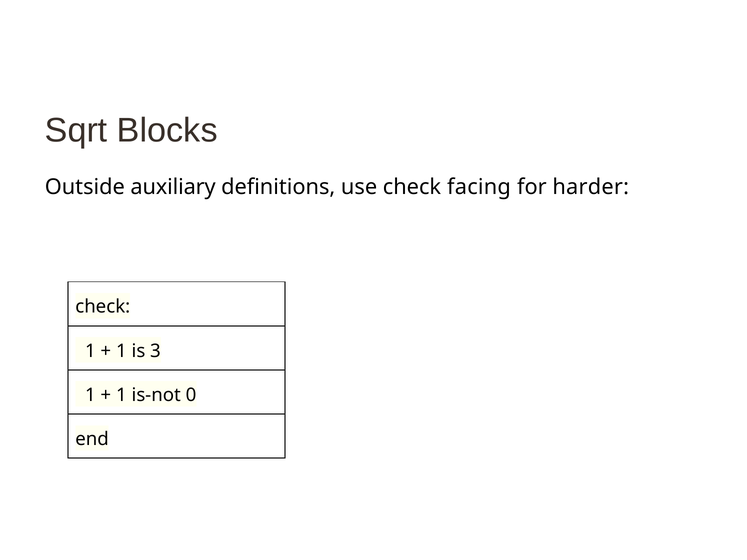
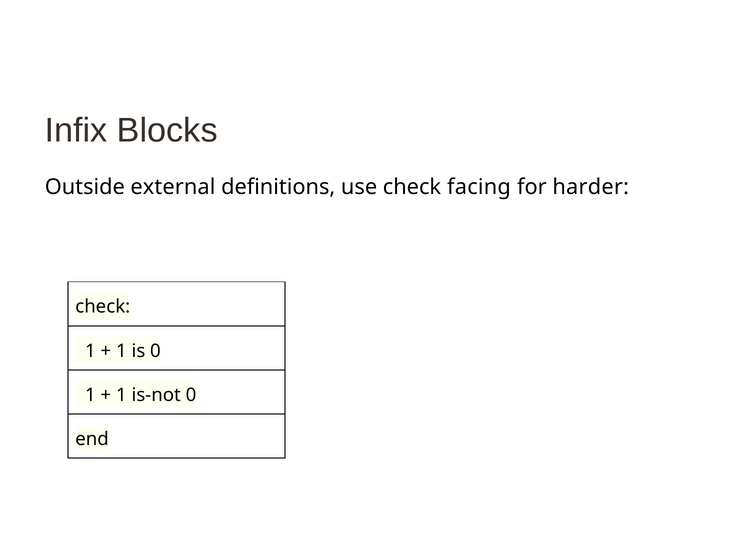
Sqrt: Sqrt -> Infix (76, 131)
auxiliary: auxiliary -> external (173, 187)
is 3: 3 -> 0 (155, 351)
